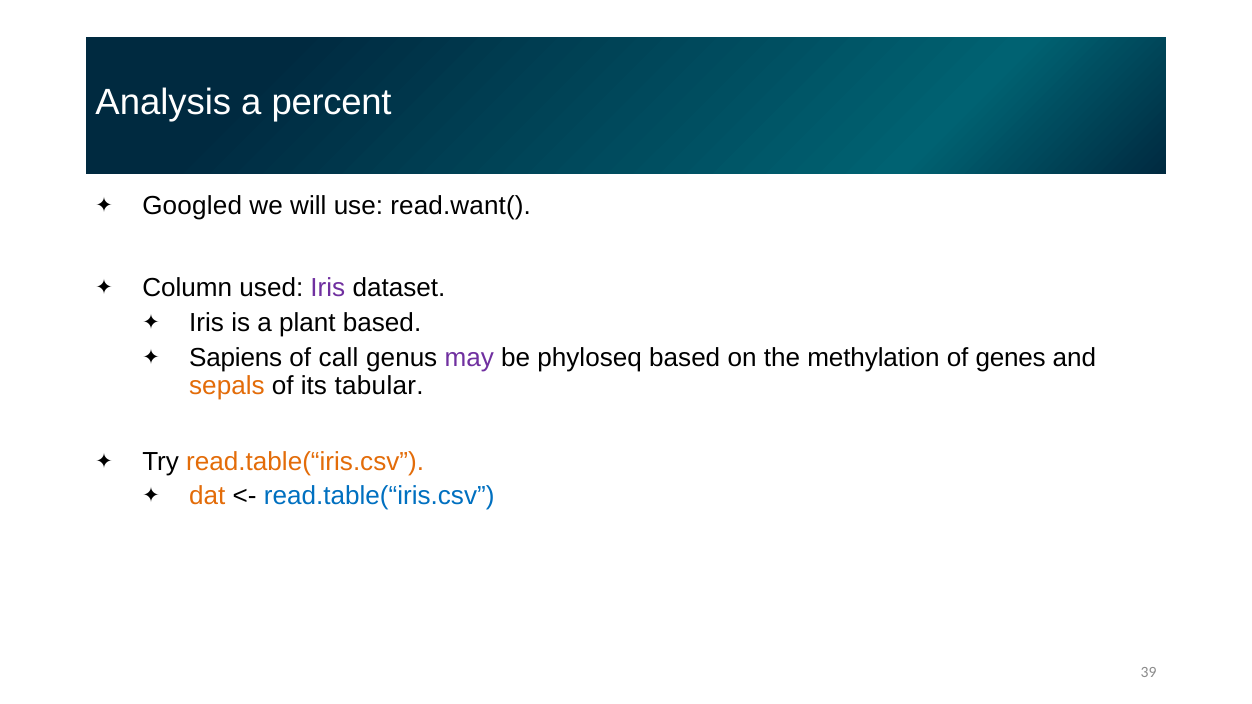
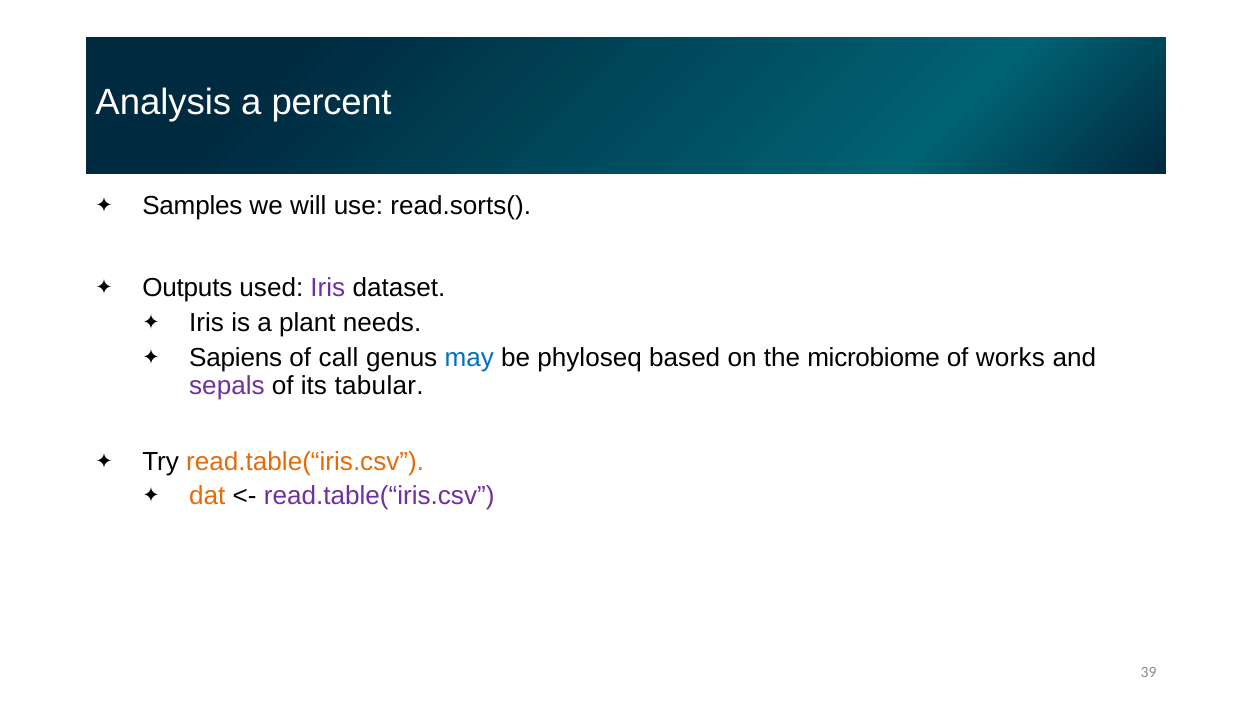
Googled: Googled -> Samples (192, 206)
read.want(: read.want( -> read.sorts( (461, 206)
Column: Column -> Outputs (187, 288)
plant based: based -> needs (382, 323)
may colour: purple -> blue (469, 358)
methylation: methylation -> microbiome (874, 358)
genes: genes -> works (1010, 358)
sepals colour: orange -> purple (227, 386)
read.table(“iris.csv colour: blue -> purple (379, 497)
